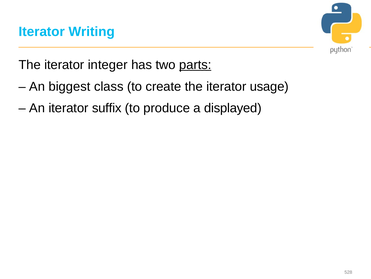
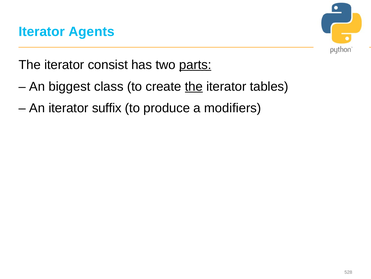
Writing: Writing -> Agents (92, 32)
integer: integer -> consist (108, 65)
the underline: none -> present (194, 86)
usage: usage -> tables (269, 86)
displayed: displayed -> modifiers (233, 108)
